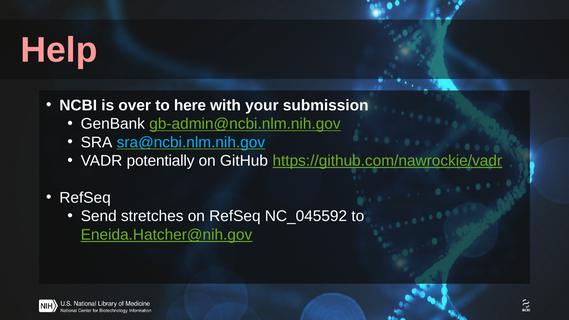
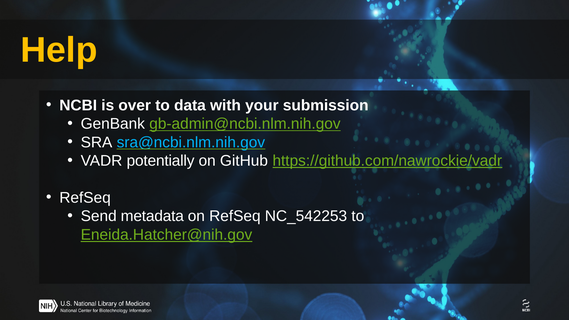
Help colour: pink -> yellow (59, 50)
here: here -> data (190, 105)
stretches: stretches -> metadata (152, 216)
NC_045592: NC_045592 -> NC_542253 (306, 216)
